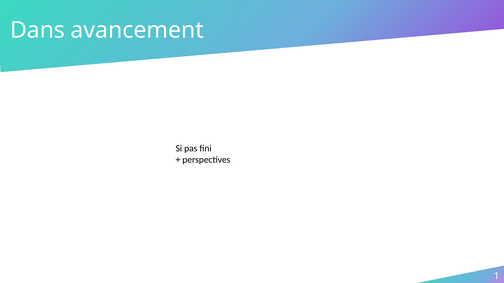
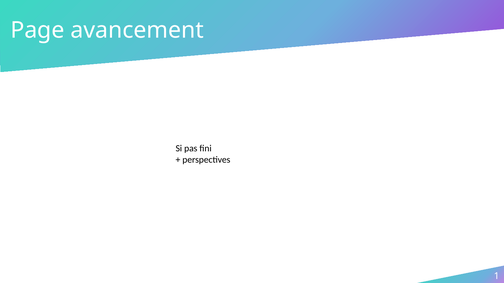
Dans: Dans -> Page (37, 30)
